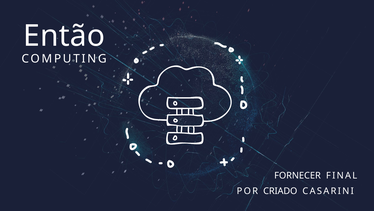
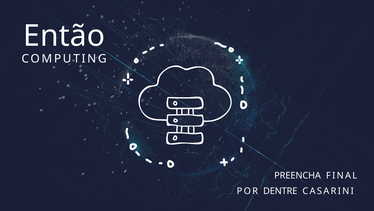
FORNECER: FORNECER -> PREENCHA (298, 175)
CRIADO: CRIADO -> DENTRE (280, 190)
